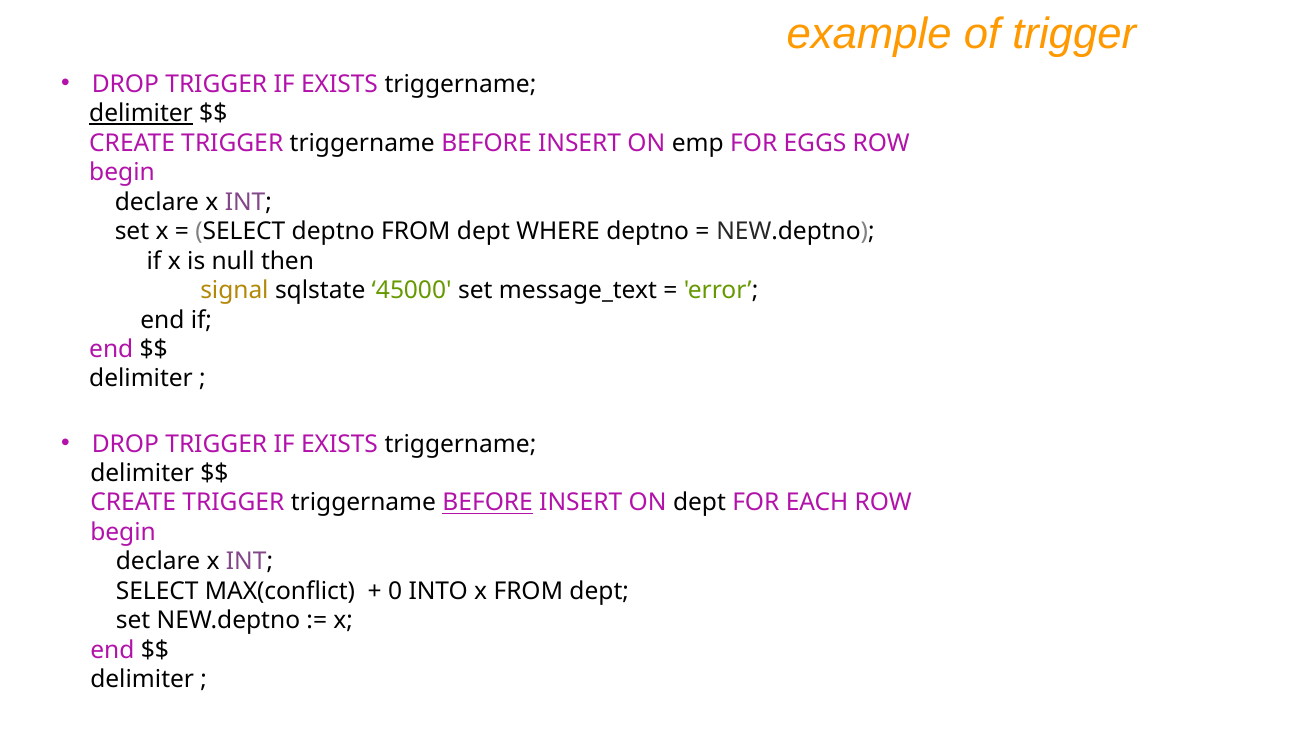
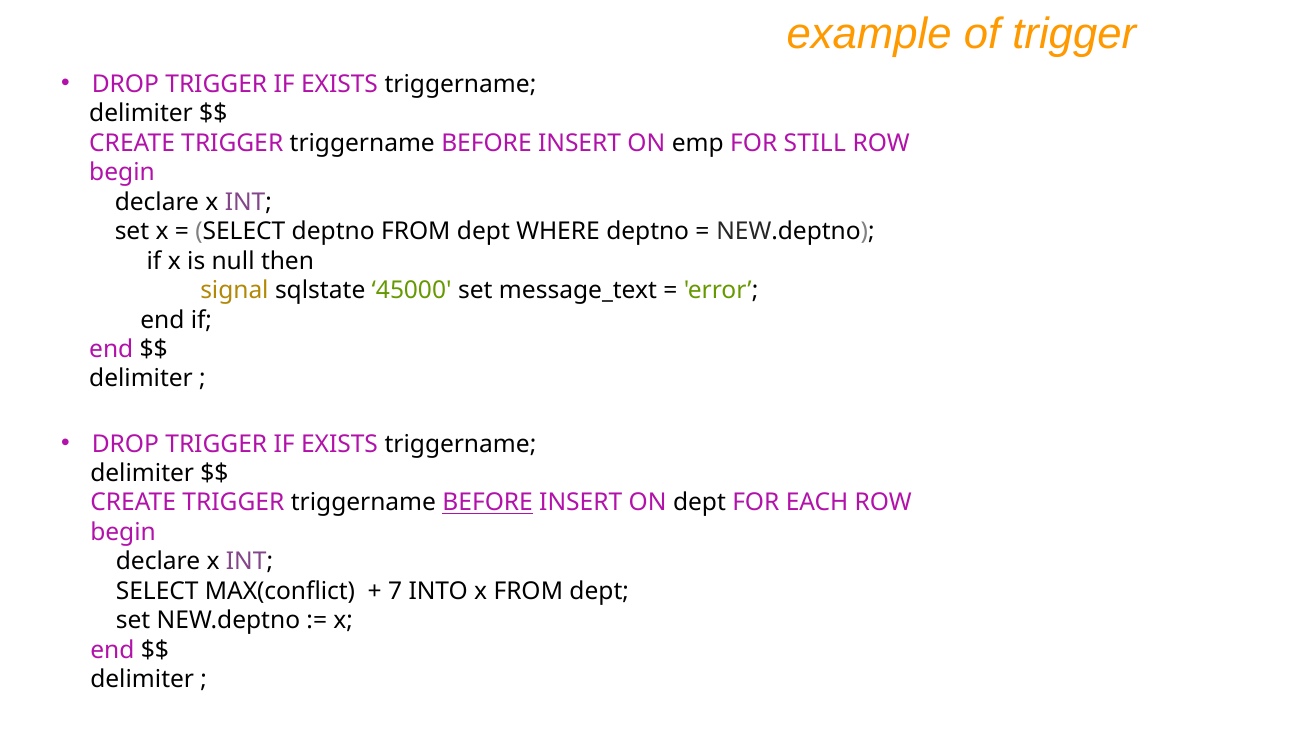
delimiter underline: present -> none (141, 114)
EGGS: EGGS -> STILL (815, 143)
0: 0 -> 7 (395, 591)
